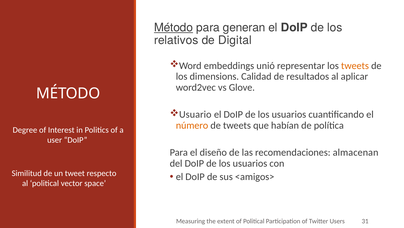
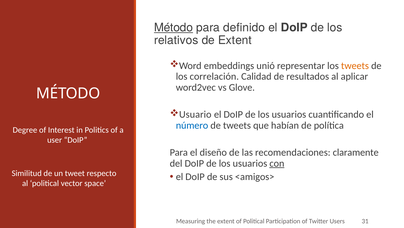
generan: generan -> definido (244, 27)
de Digital: Digital -> Extent (235, 40)
dimensions: dimensions -> correlación (214, 76)
número colour: orange -> blue (192, 125)
almacenan: almacenan -> claramente (356, 152)
con underline: none -> present (277, 163)
